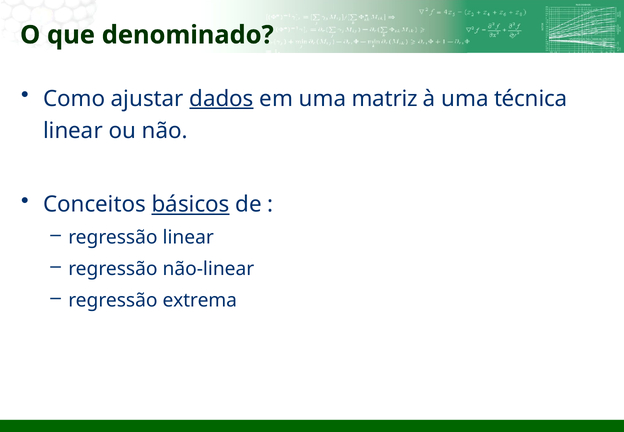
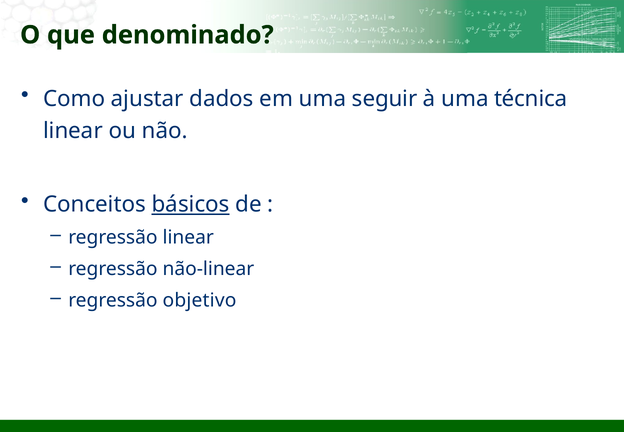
dados underline: present -> none (222, 99)
matriz: matriz -> seguir (385, 99)
extrema: extrema -> objetivo (200, 301)
